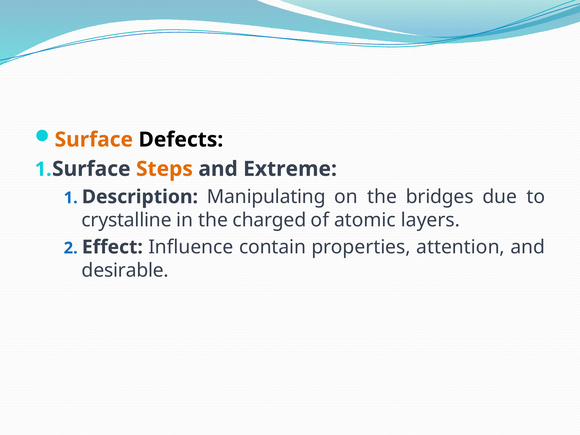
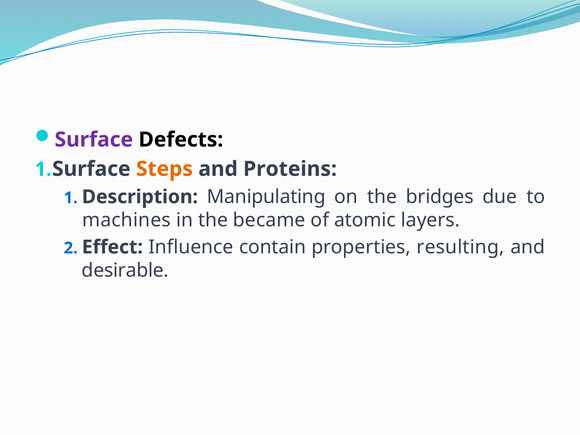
Surface colour: orange -> purple (94, 140)
Extreme: Extreme -> Proteins (290, 169)
crystalline: crystalline -> machines (126, 220)
charged: charged -> became (269, 220)
attention: attention -> resulting (460, 247)
